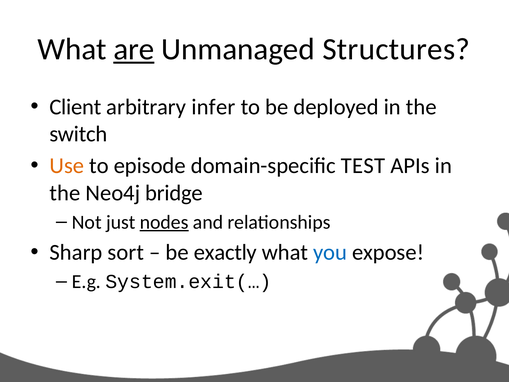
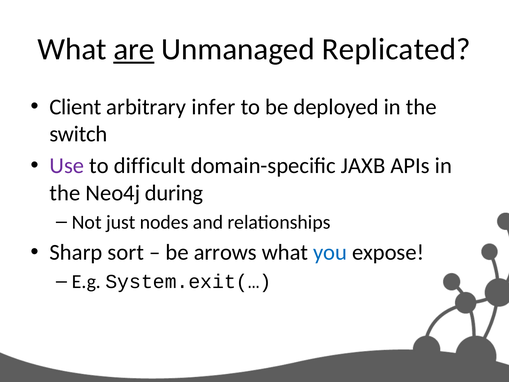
Structures: Structures -> Replicated (396, 49)
Use colour: orange -> purple (67, 166)
episode: episode -> difficult (150, 166)
TEST: TEST -> JAXB (363, 166)
bridge: bridge -> during (174, 193)
nodes underline: present -> none (164, 222)
exactly: exactly -> arrows (225, 252)
